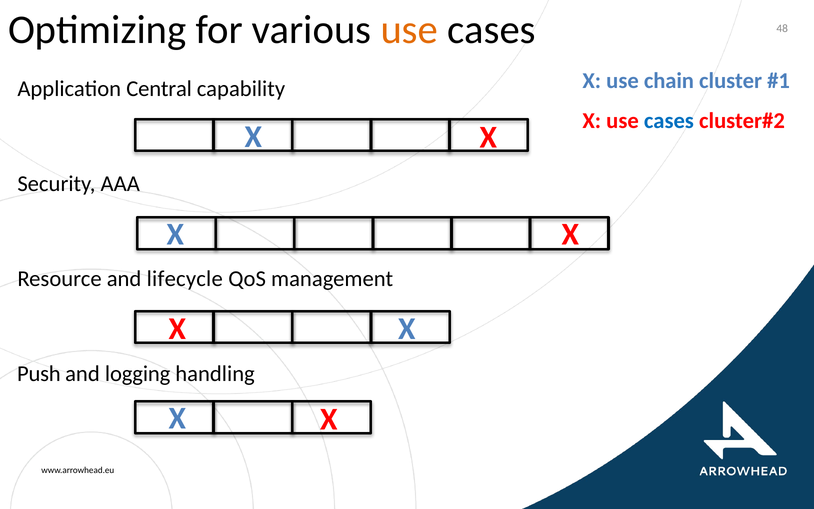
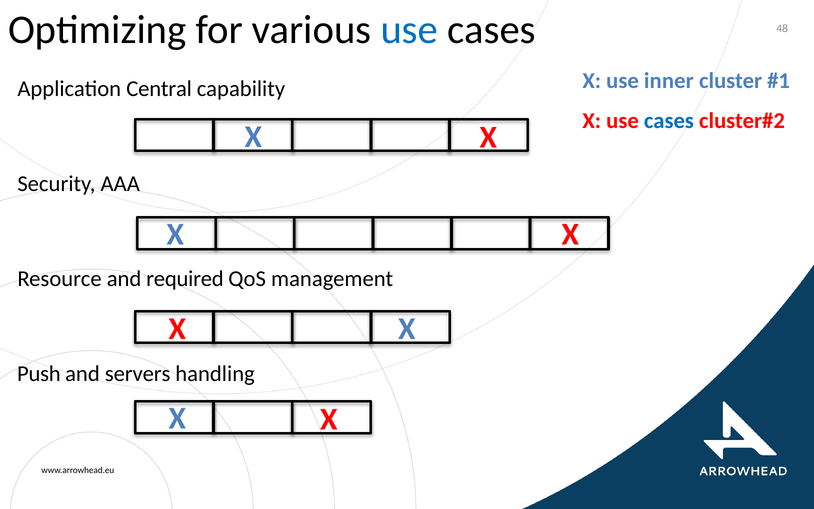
use colour: orange -> blue (409, 30)
chain: chain -> inner (669, 81)
lifecycle: lifecycle -> required (185, 279)
logging: logging -> servers (138, 374)
